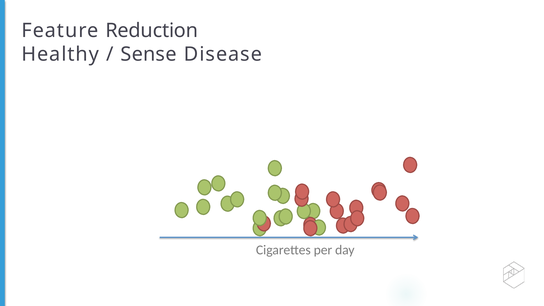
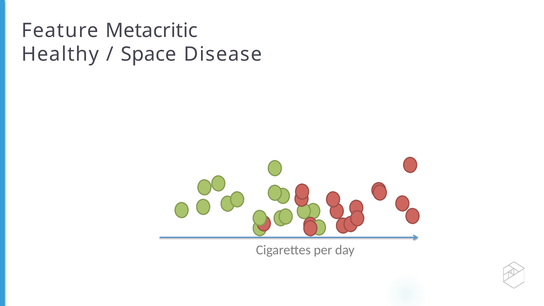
Reduction: Reduction -> Metacritic (152, 30)
Sense: Sense -> Space (149, 54)
